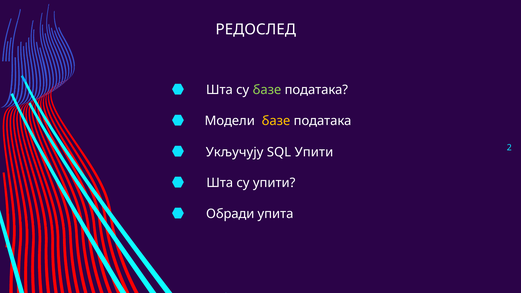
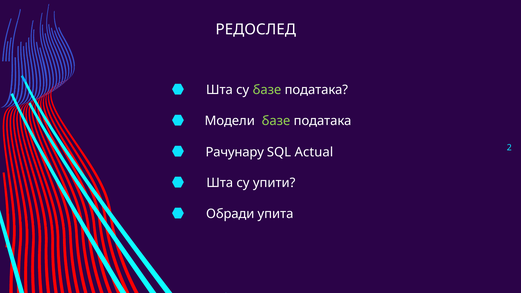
базе colour: yellow -> light green (276, 121)
Укључују: Укључују -> Рачунару (235, 152)
SQL Упити: Упити -> Actual (314, 152)
